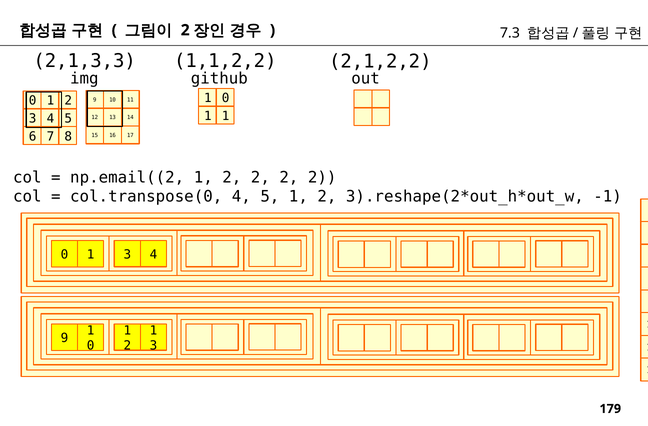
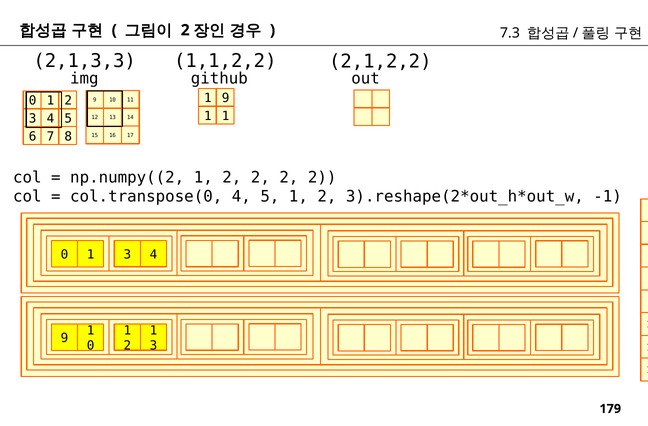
0: 0 -> 9 (226, 98)
np.email((2: np.email((2 -> np.numpy((2 (127, 177)
